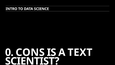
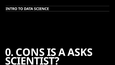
TEXT: TEXT -> ASKS (80, 52)
